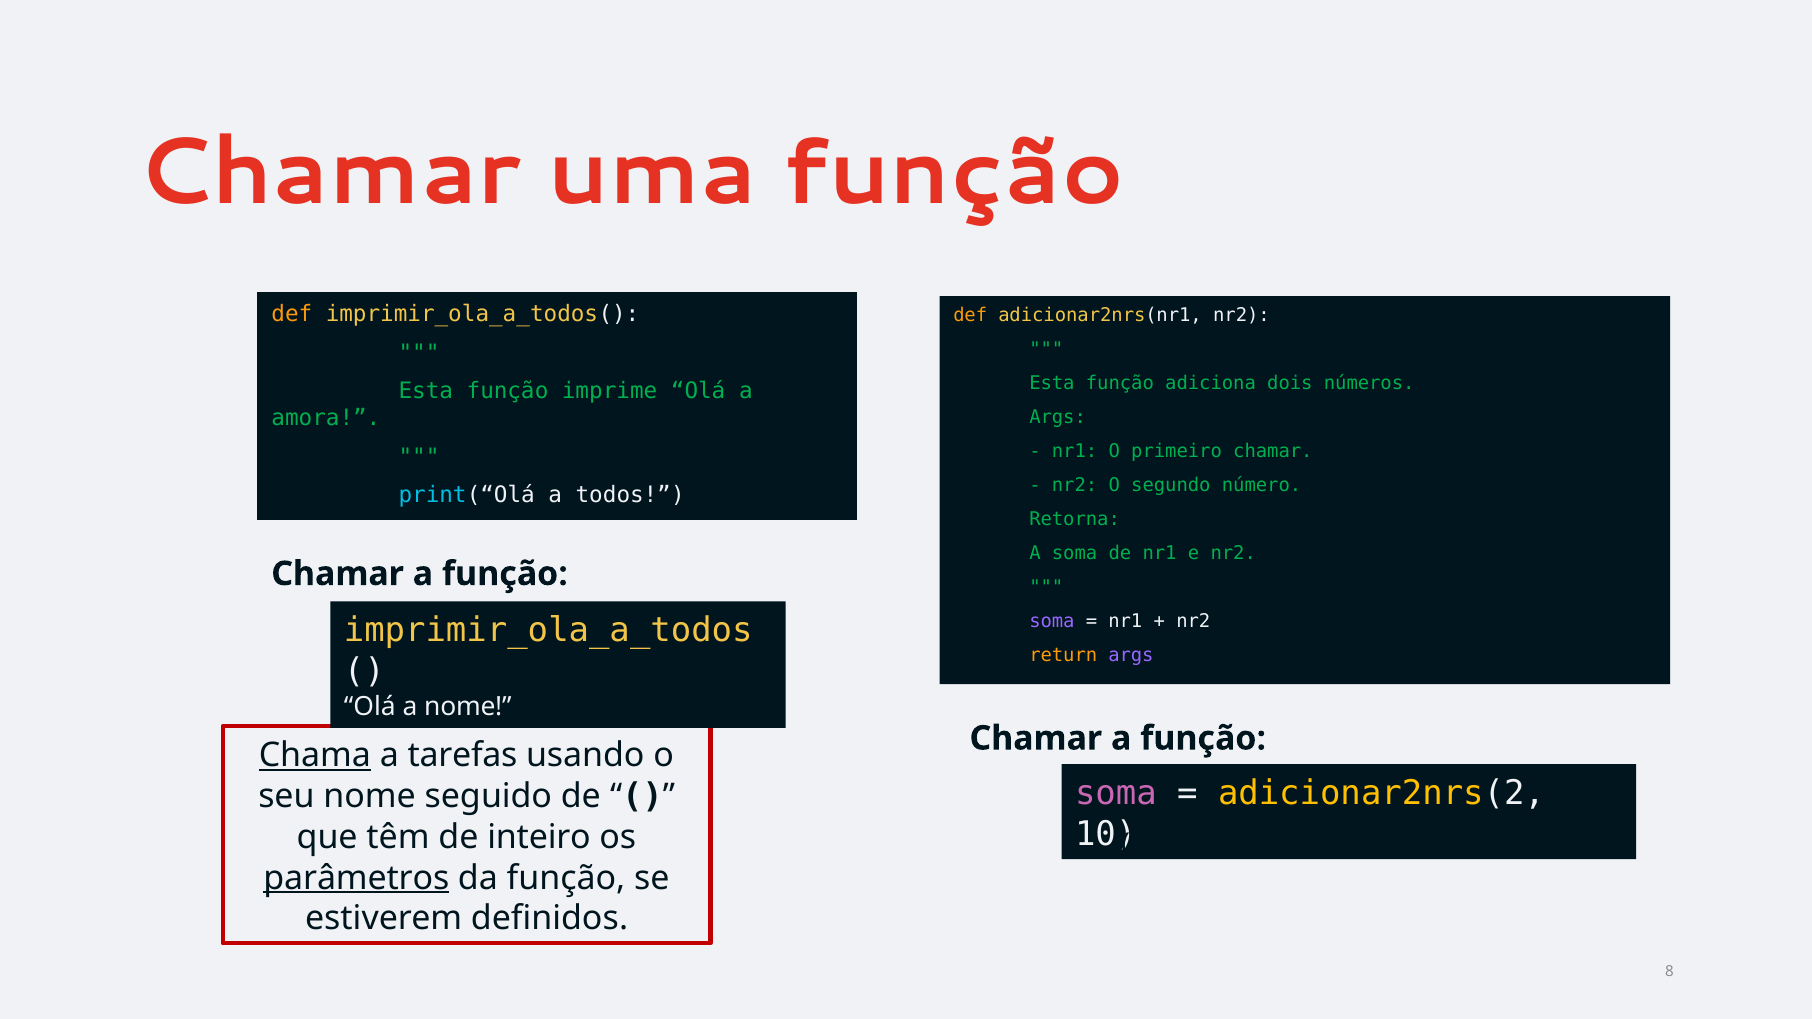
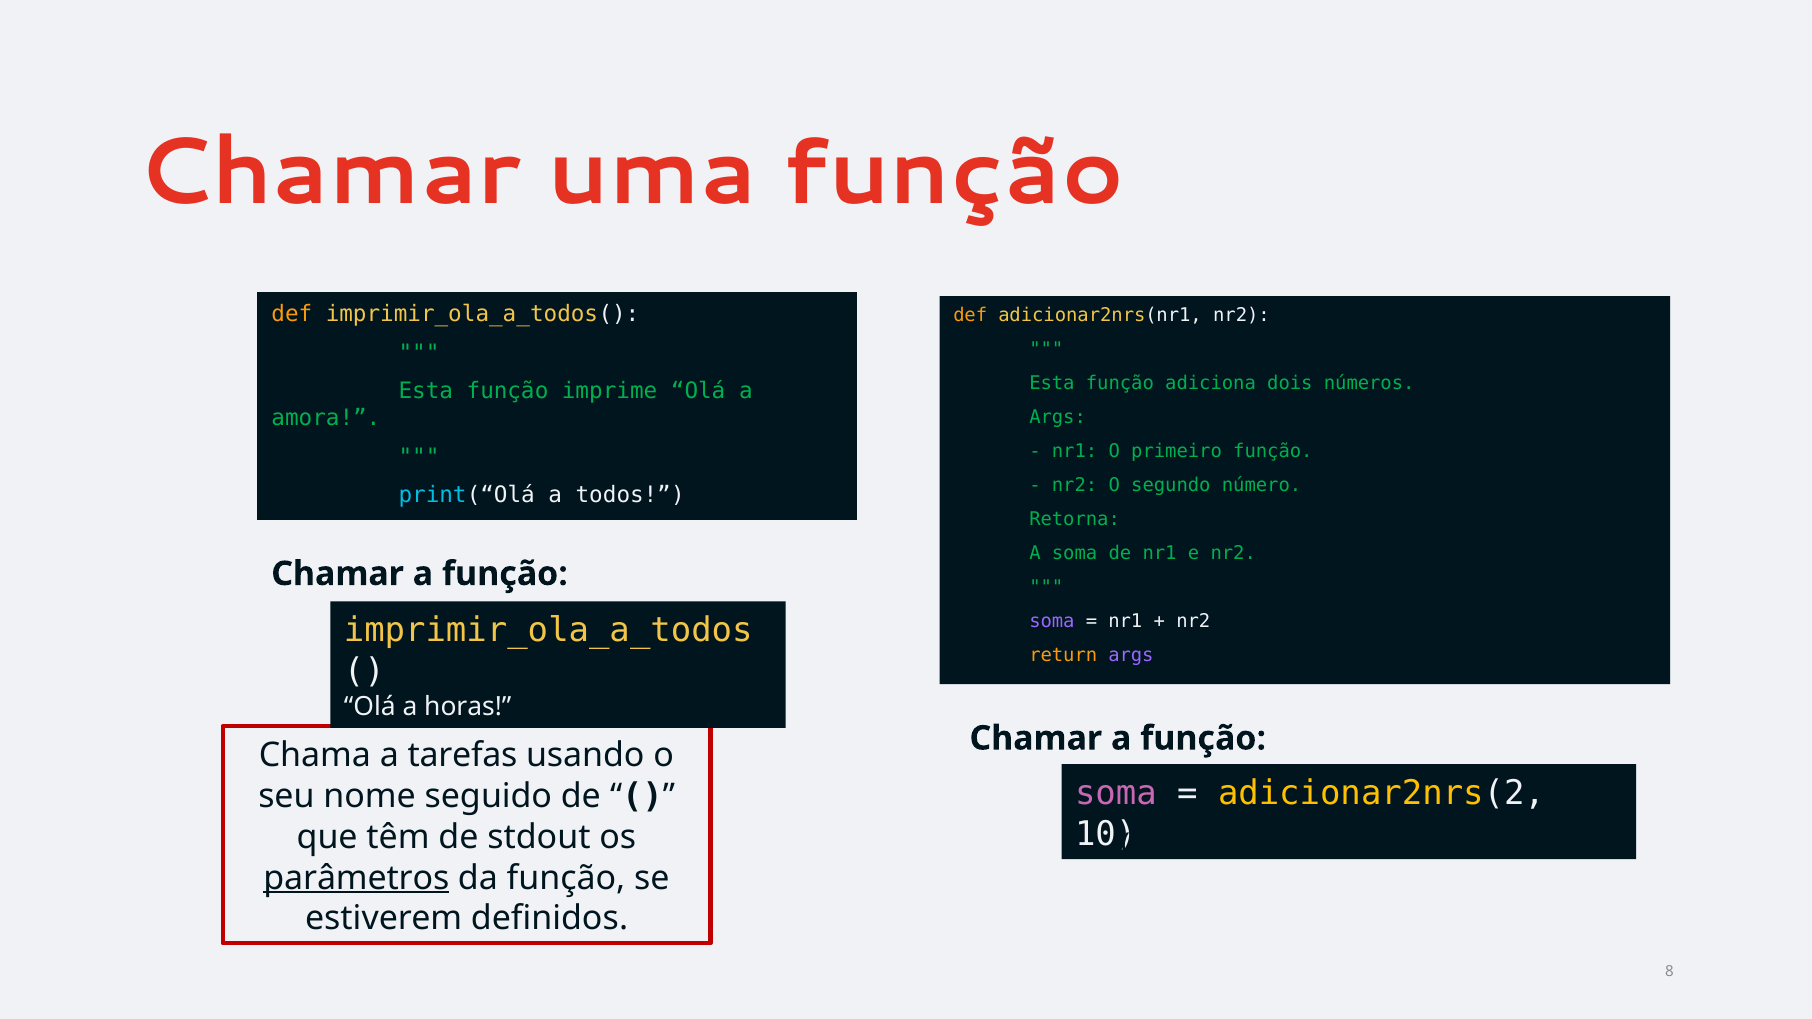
primeiro chamar: chamar -> função (1273, 452)
a nome: nome -> horas (468, 707)
Chama underline: present -> none (315, 756)
inteiro: inteiro -> stdout (539, 837)
